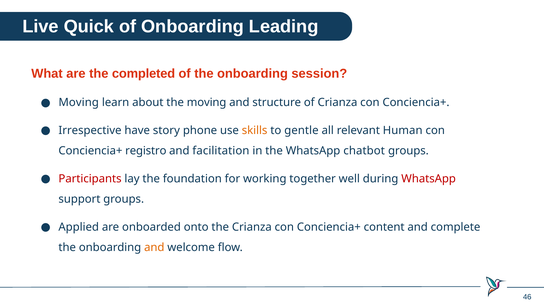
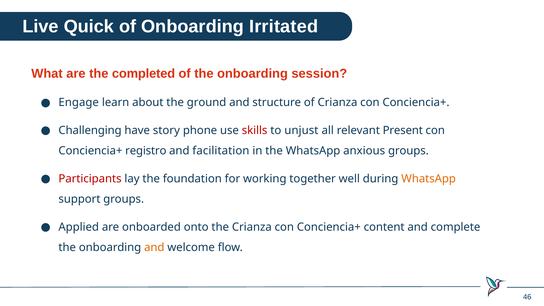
Leading: Leading -> Irritated (284, 27)
Moving: Moving -> Engage (79, 102)
the moving: moving -> ground (207, 102)
Irrespective: Irrespective -> Challenging (90, 130)
skills colour: orange -> red (255, 130)
gentle: gentle -> unjust (301, 130)
Human: Human -> Present (403, 130)
chatbot: chatbot -> anxious (364, 151)
WhatsApp colour: red -> orange (429, 179)
